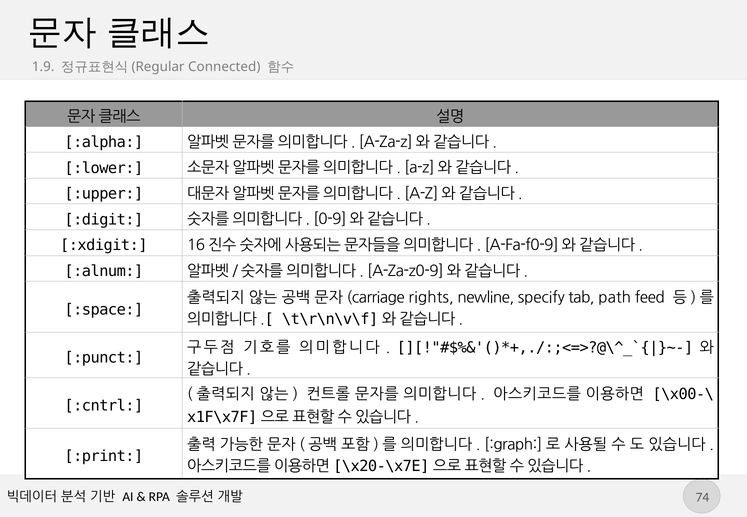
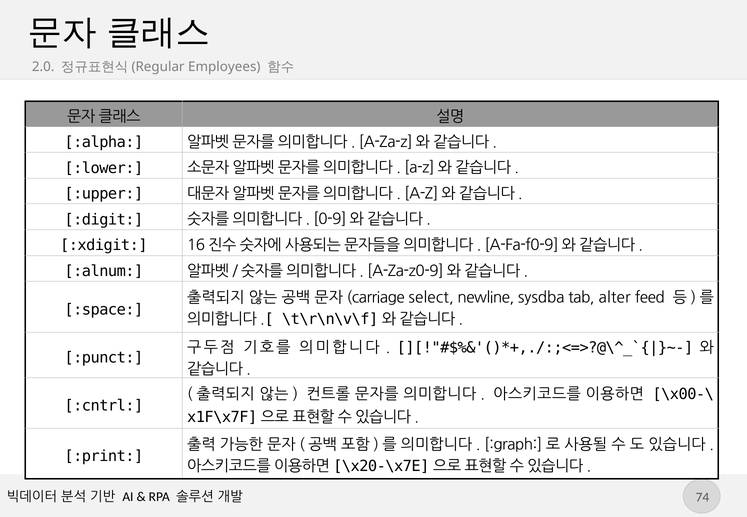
1.9: 1.9 -> 2.0 (43, 67)
Connected: Connected -> Employees (224, 67)
rights: rights -> select (431, 298)
specify: specify -> sysdba (541, 298)
path: path -> alter (615, 298)
